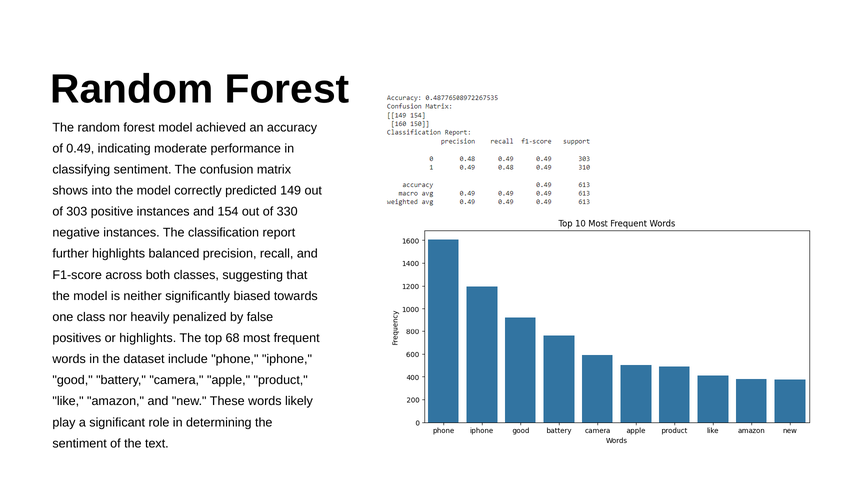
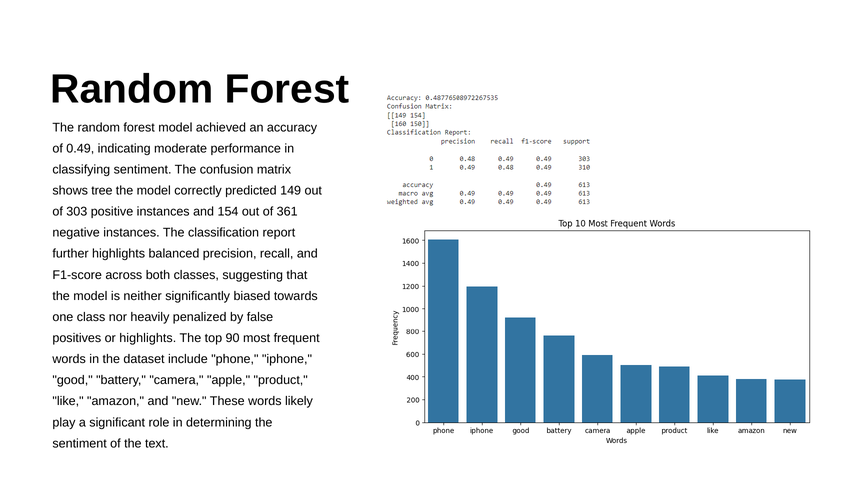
into: into -> tree (102, 191)
330: 330 -> 361 (287, 212)
68: 68 -> 90 (233, 338)
